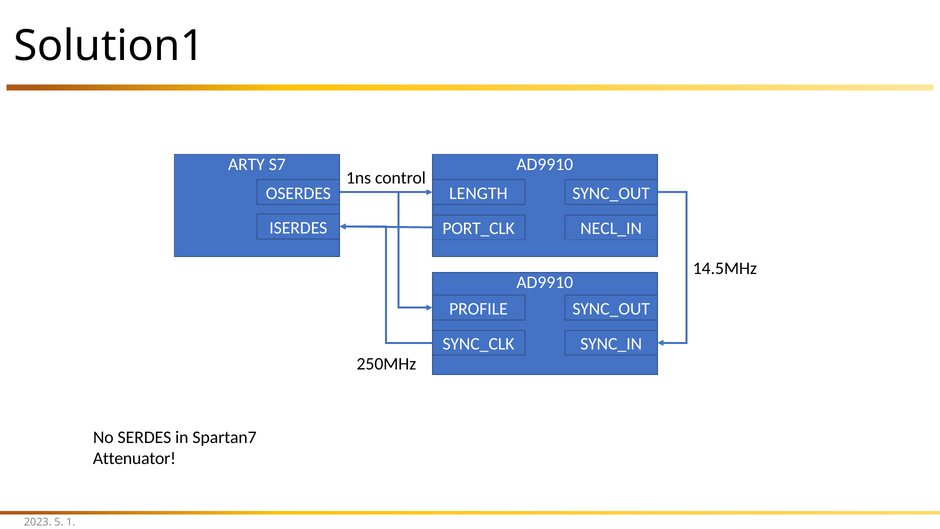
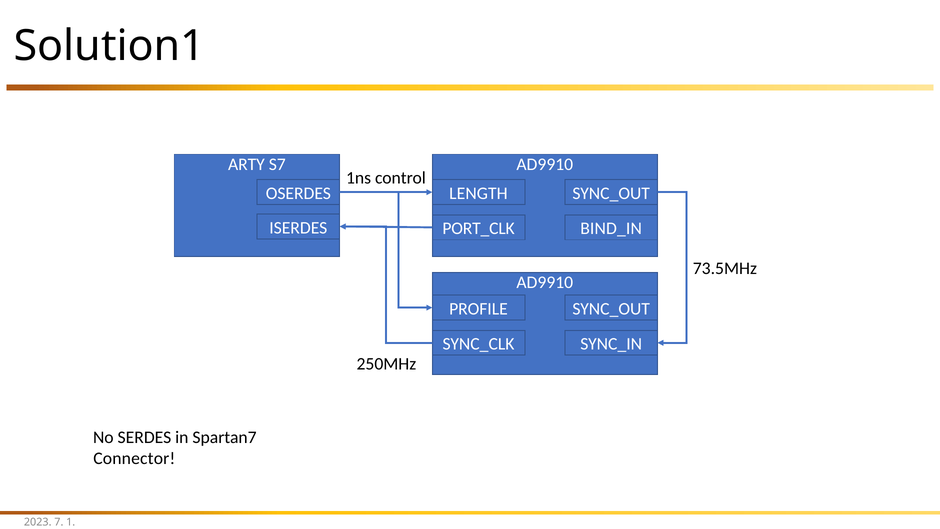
NECL_IN: NECL_IN -> BIND_IN (611, 228)
14.5MHz: 14.5MHz -> 73.5MHz (725, 268)
Attenuator: Attenuator -> Connector (134, 458)
5: 5 -> 7 (59, 522)
